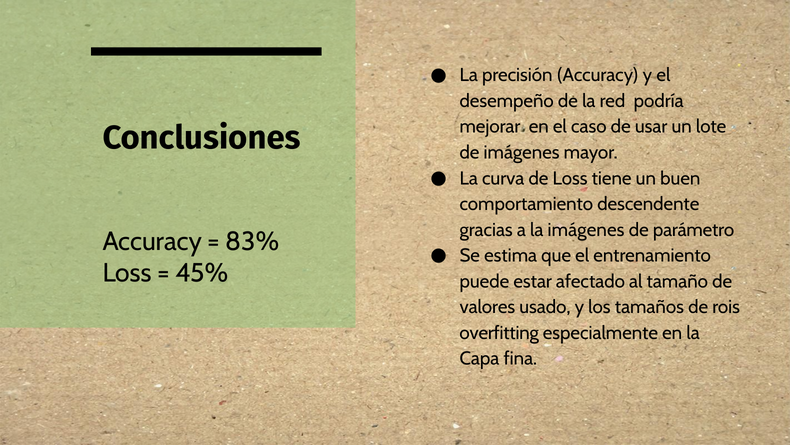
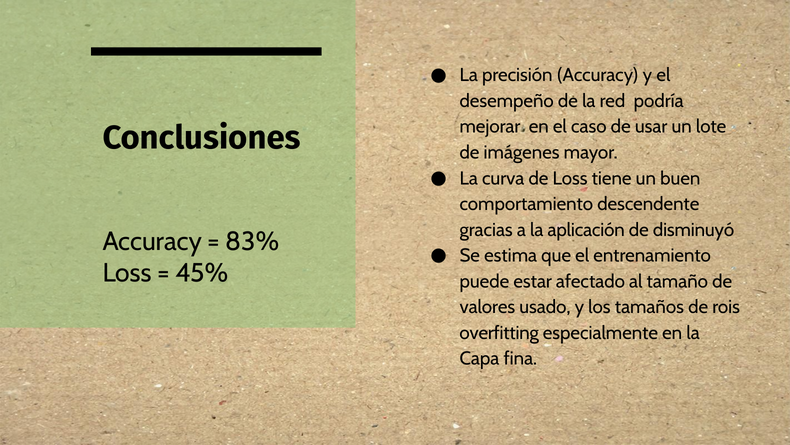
la imágenes: imágenes -> aplicación (586, 230)
parámetro: parámetro -> disminuyó (694, 230)
